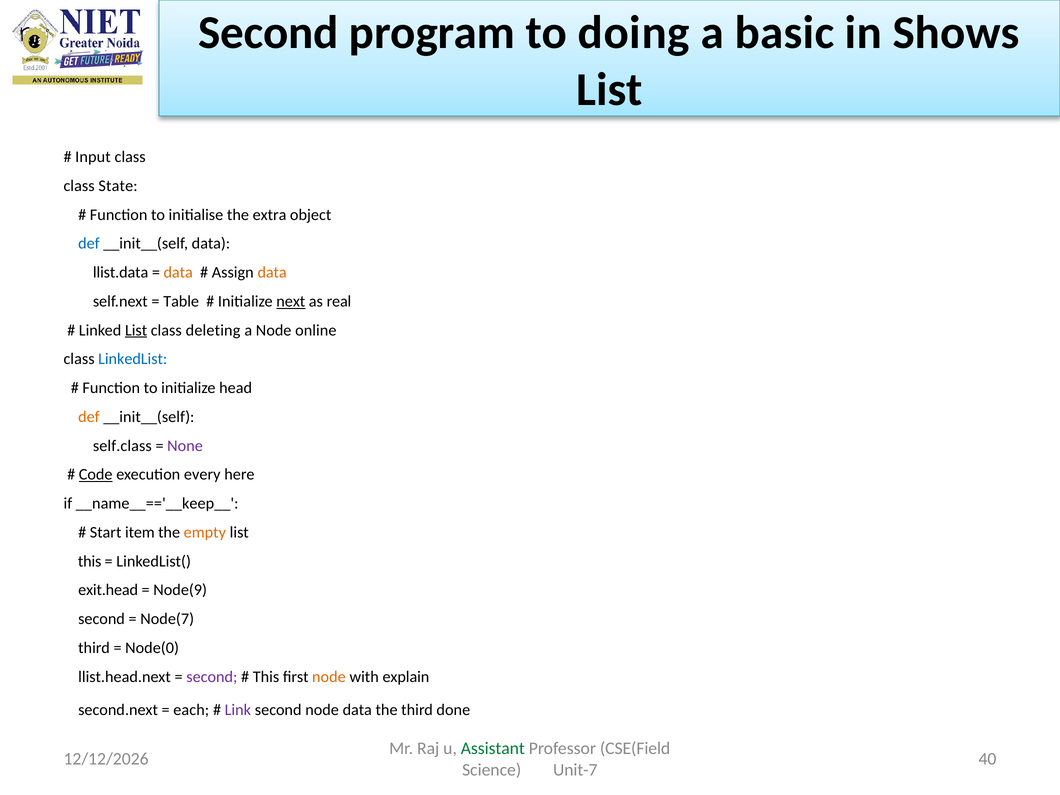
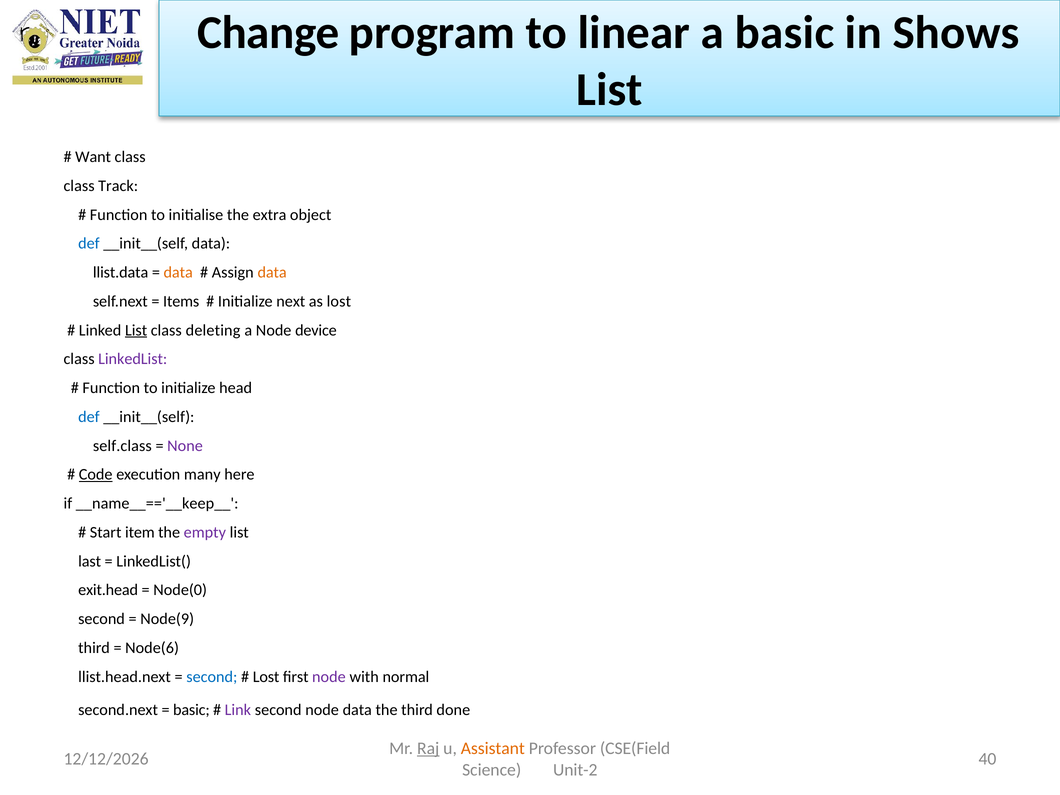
Second: Second -> Change (268, 33)
doing: doing -> linear (634, 33)
Input: Input -> Want (93, 157)
State: State -> Track (118, 186)
Table: Table -> Items (181, 301)
next underline: present -> none (291, 301)
as real: real -> lost (339, 301)
online: online -> device (316, 330)
LinkedList colour: blue -> purple (133, 359)
def colour: orange -> blue (89, 417)
every: every -> many (202, 475)
empty colour: orange -> purple (205, 532)
this: this -> last (90, 561)
Node(9: Node(9 -> Node(0 (180, 590)
Node(7: Node(7 -> Node(9 (167, 619)
Node(0: Node(0 -> Node(6 (152, 648)
second colour: purple -> blue (212, 677)
This: This -> Lost (266, 677)
node colour: orange -> purple (329, 677)
explain: explain -> normal (406, 677)
each: each -> basic (191, 710)
Raj underline: none -> present (428, 749)
Assistant colour: green -> orange (493, 749)
Unit-7: Unit-7 -> Unit-2 (575, 770)
